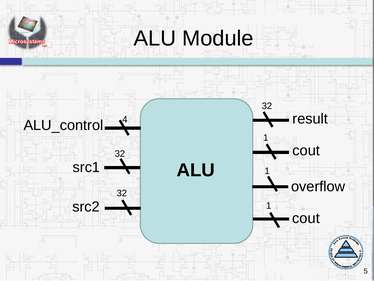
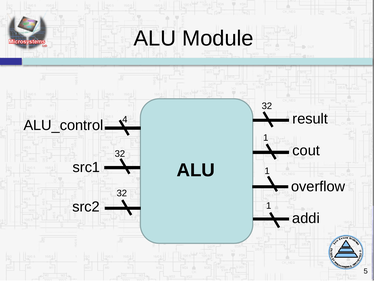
cout: cout -> addi (306, 218)
